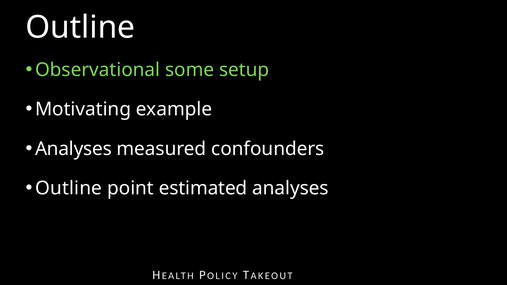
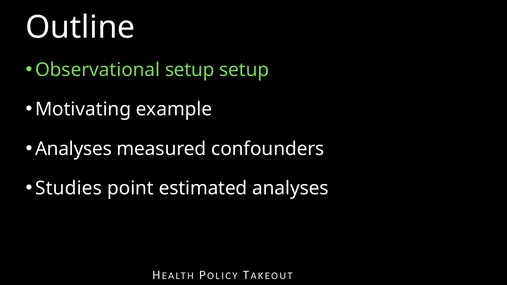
Observational some: some -> setup (190, 70)
Outline: Outline -> Studies (69, 188)
